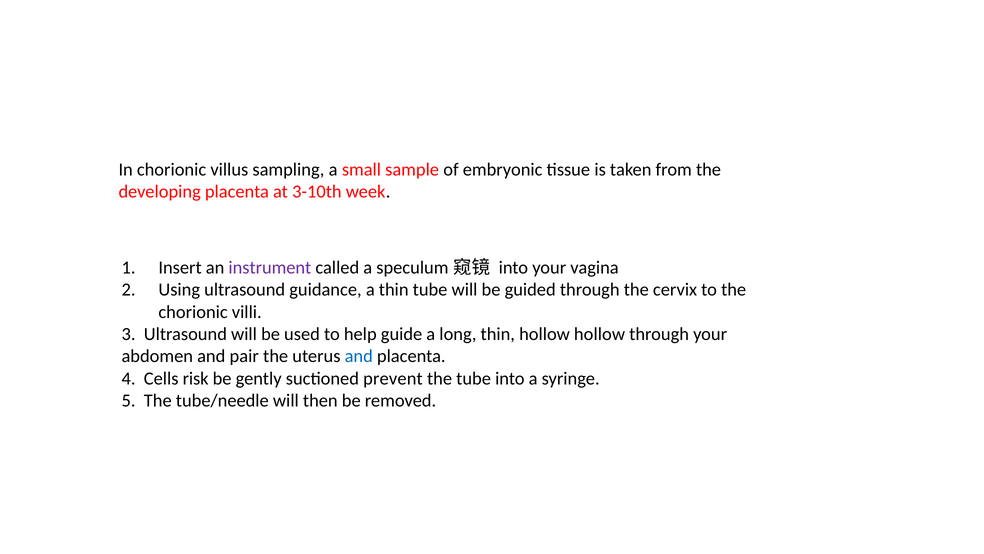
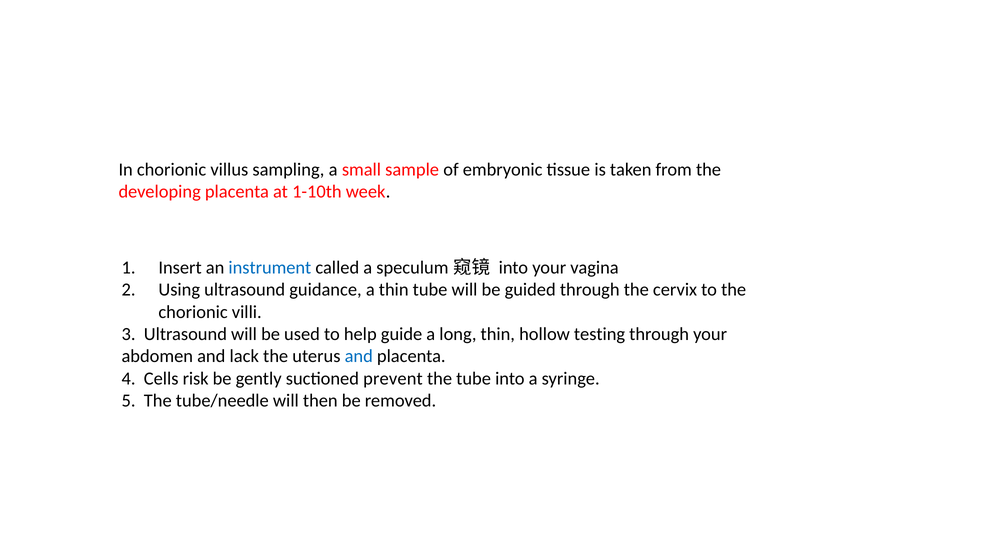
3-10th: 3-10th -> 1-10th (317, 191)
instrument colour: purple -> blue (270, 267)
hollow hollow: hollow -> testing (600, 334)
pair: pair -> lack (244, 356)
